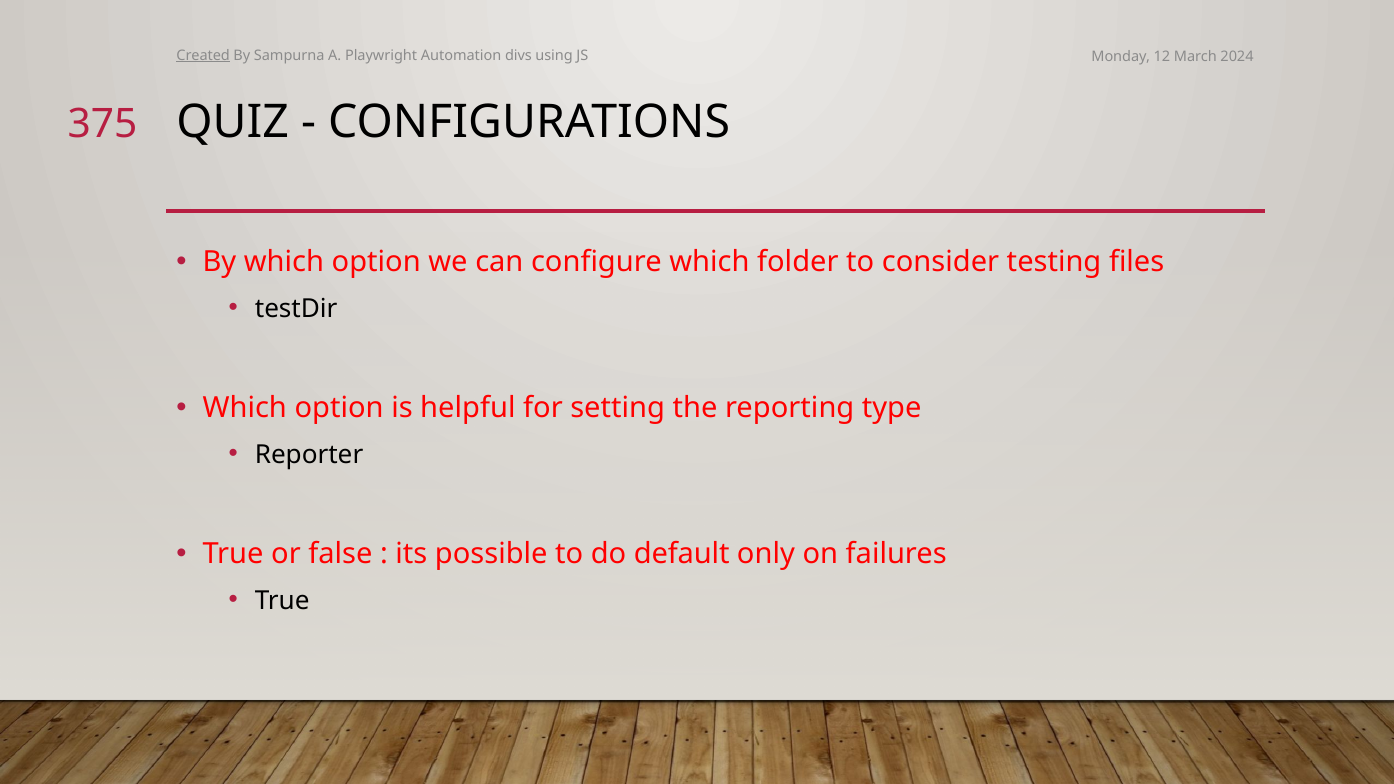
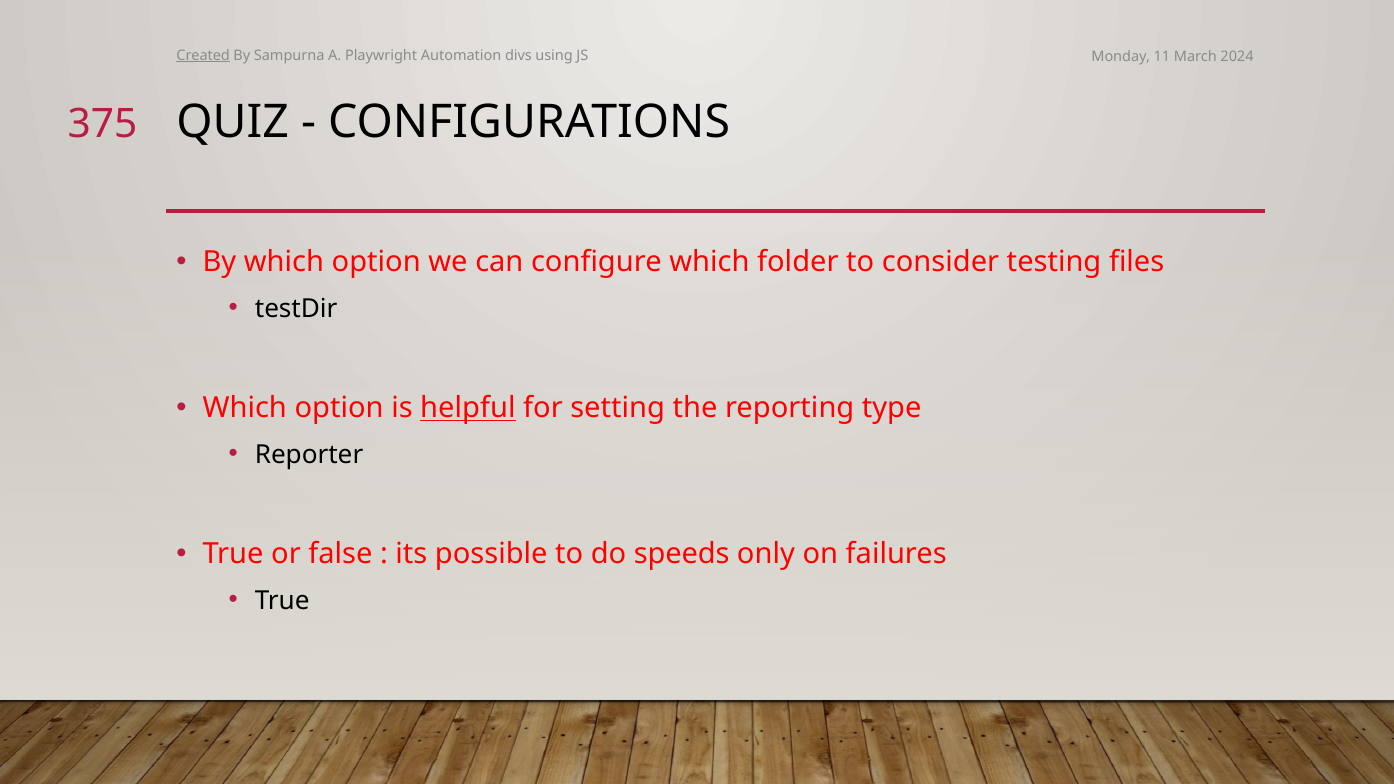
12: 12 -> 11 (1162, 56)
helpful underline: none -> present (468, 408)
default: default -> speeds (682, 554)
